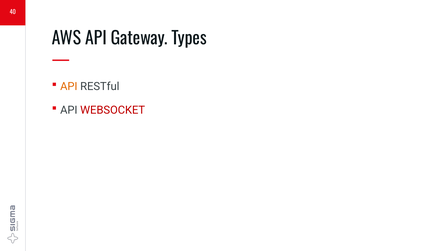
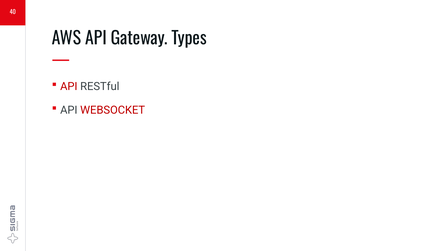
API colour: orange -> red (69, 86)
